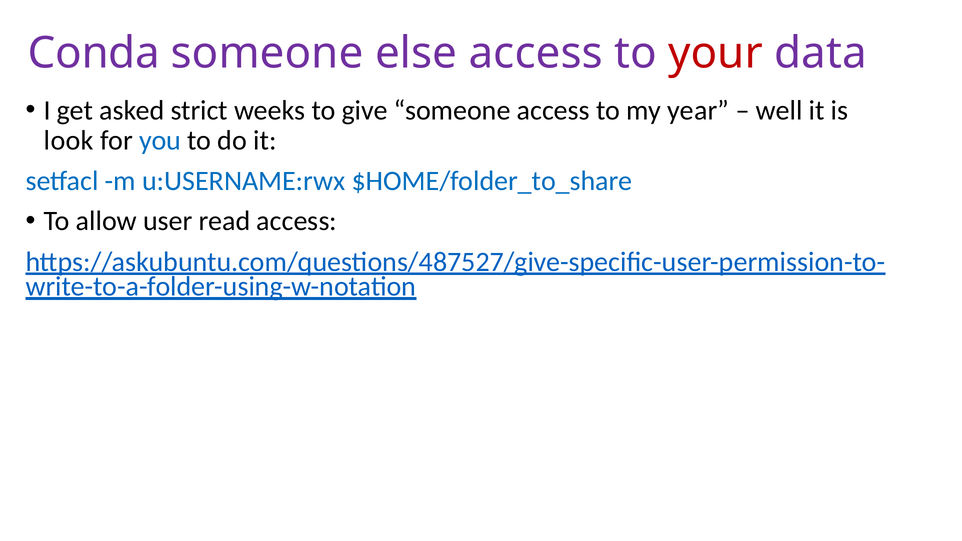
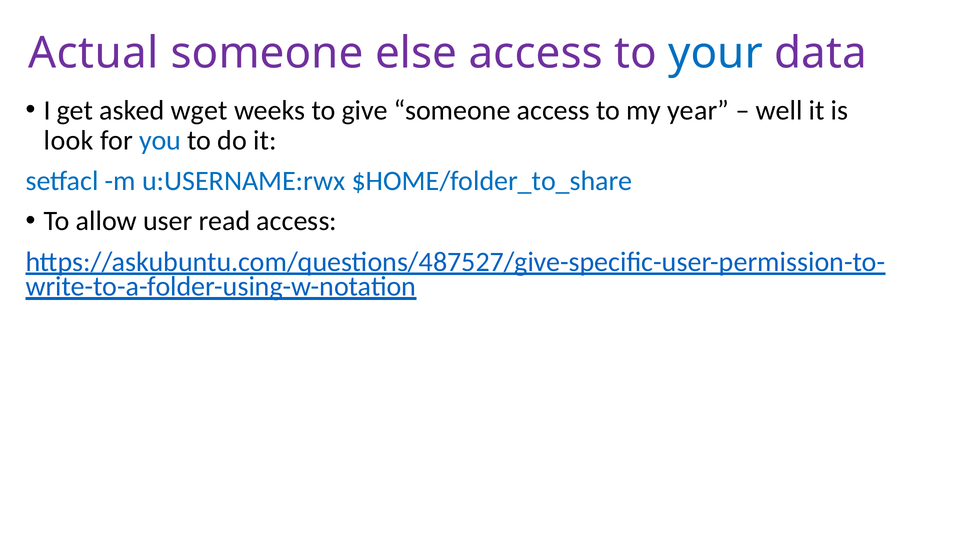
Conda: Conda -> Actual (93, 53)
your colour: red -> blue (716, 53)
strict: strict -> wget (199, 110)
